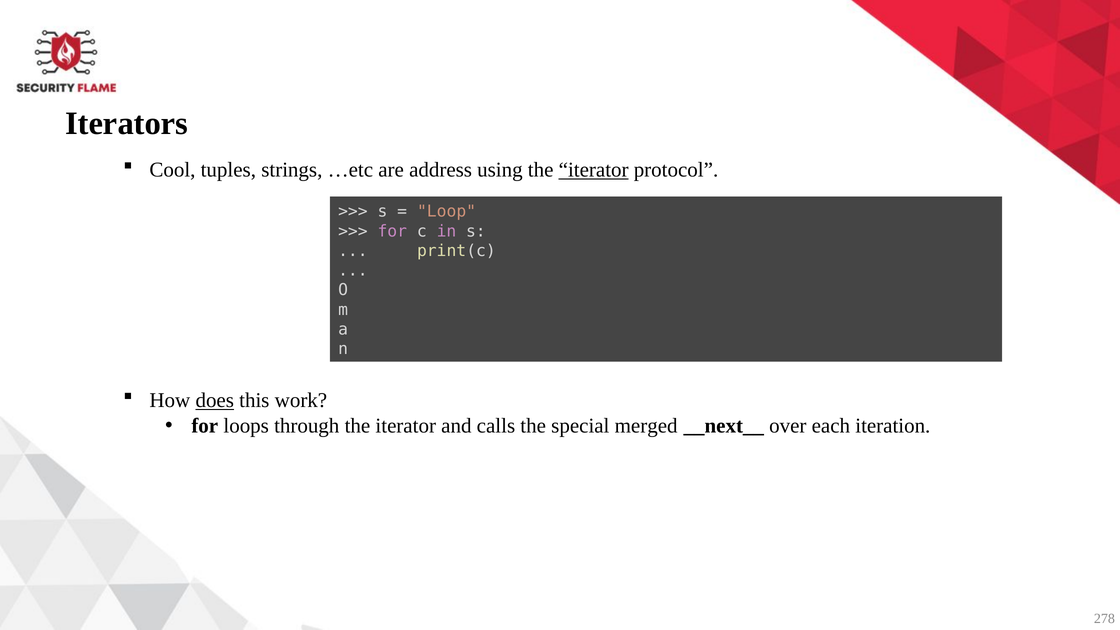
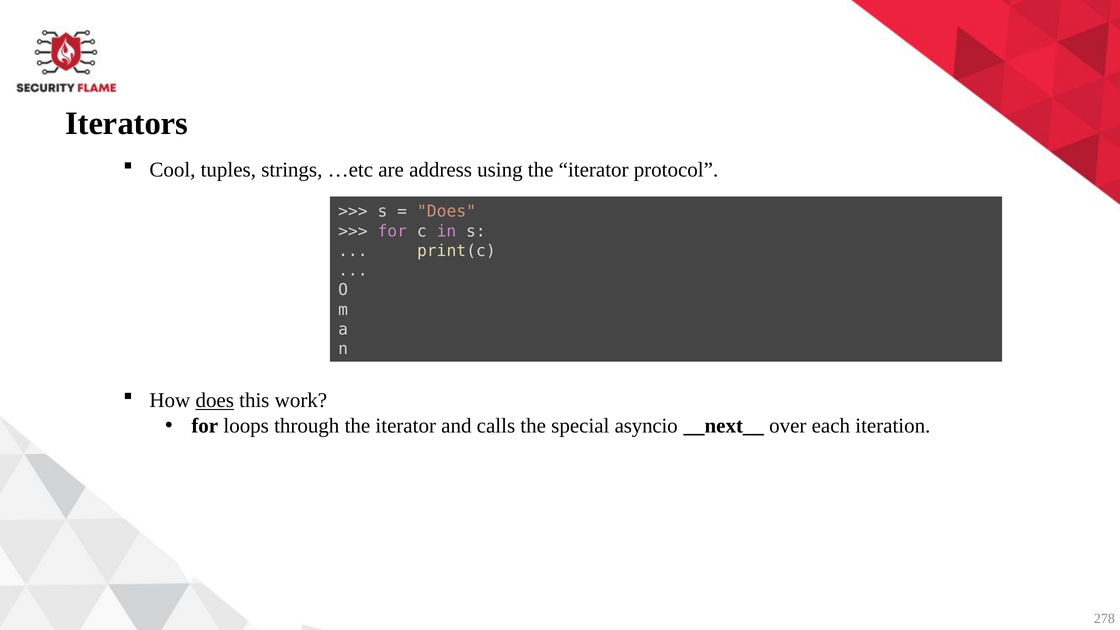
iterator underline: present -> none (594, 170)
Loop: Loop -> Does (447, 212)
merged: merged -> asyncio (646, 426)
